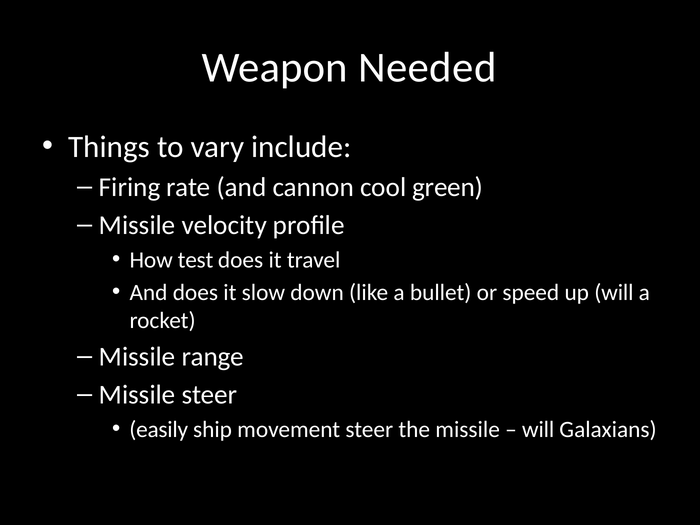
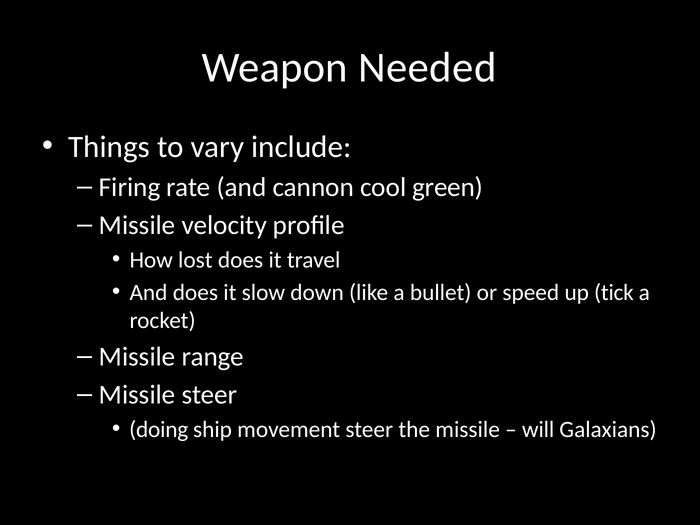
test: test -> lost (195, 260)
up will: will -> tick (614, 293)
easily: easily -> doing (159, 430)
